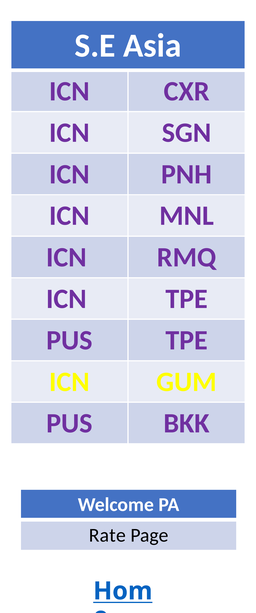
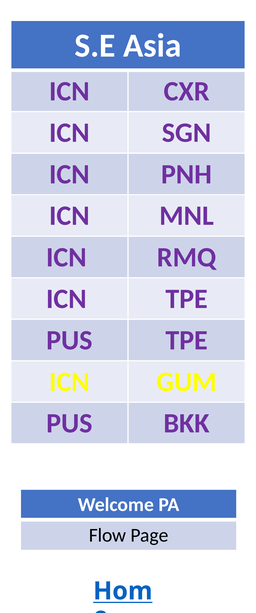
Rate: Rate -> Flow (108, 535)
